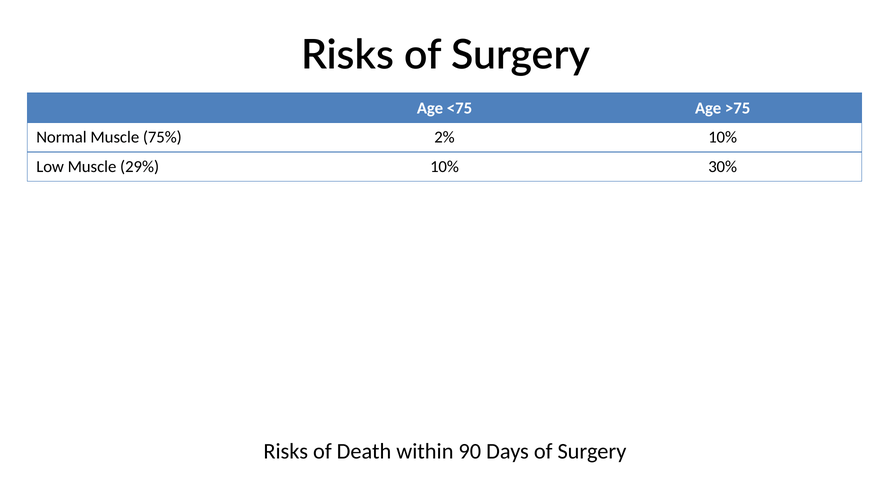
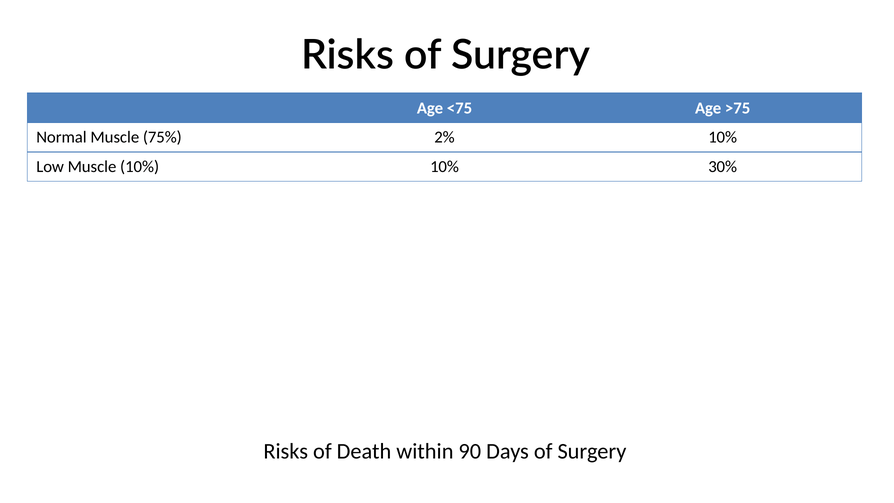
Muscle 29%: 29% -> 10% (140, 167)
